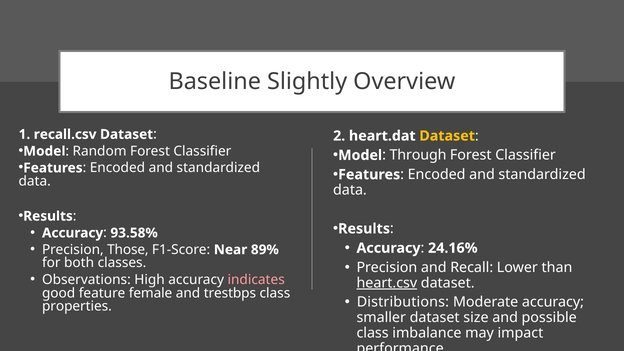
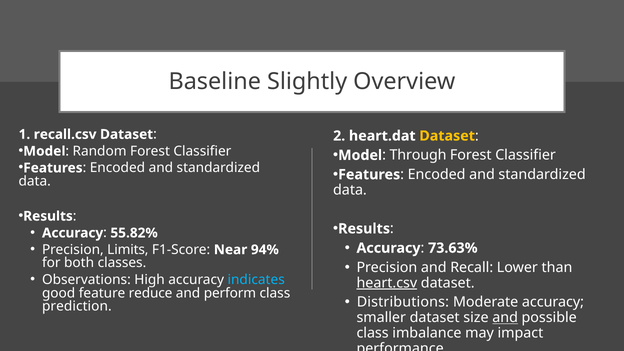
93.58%: 93.58% -> 55.82% (134, 233)
24.16%: 24.16% -> 73.63% (453, 248)
Those: Those -> Limits (128, 250)
89%: 89% -> 94% (265, 250)
indicates colour: pink -> light blue (256, 280)
female: female -> reduce (151, 293)
trestbps: trestbps -> perform (230, 293)
properties: properties -> prediction (77, 306)
and underline: none -> present (505, 318)
